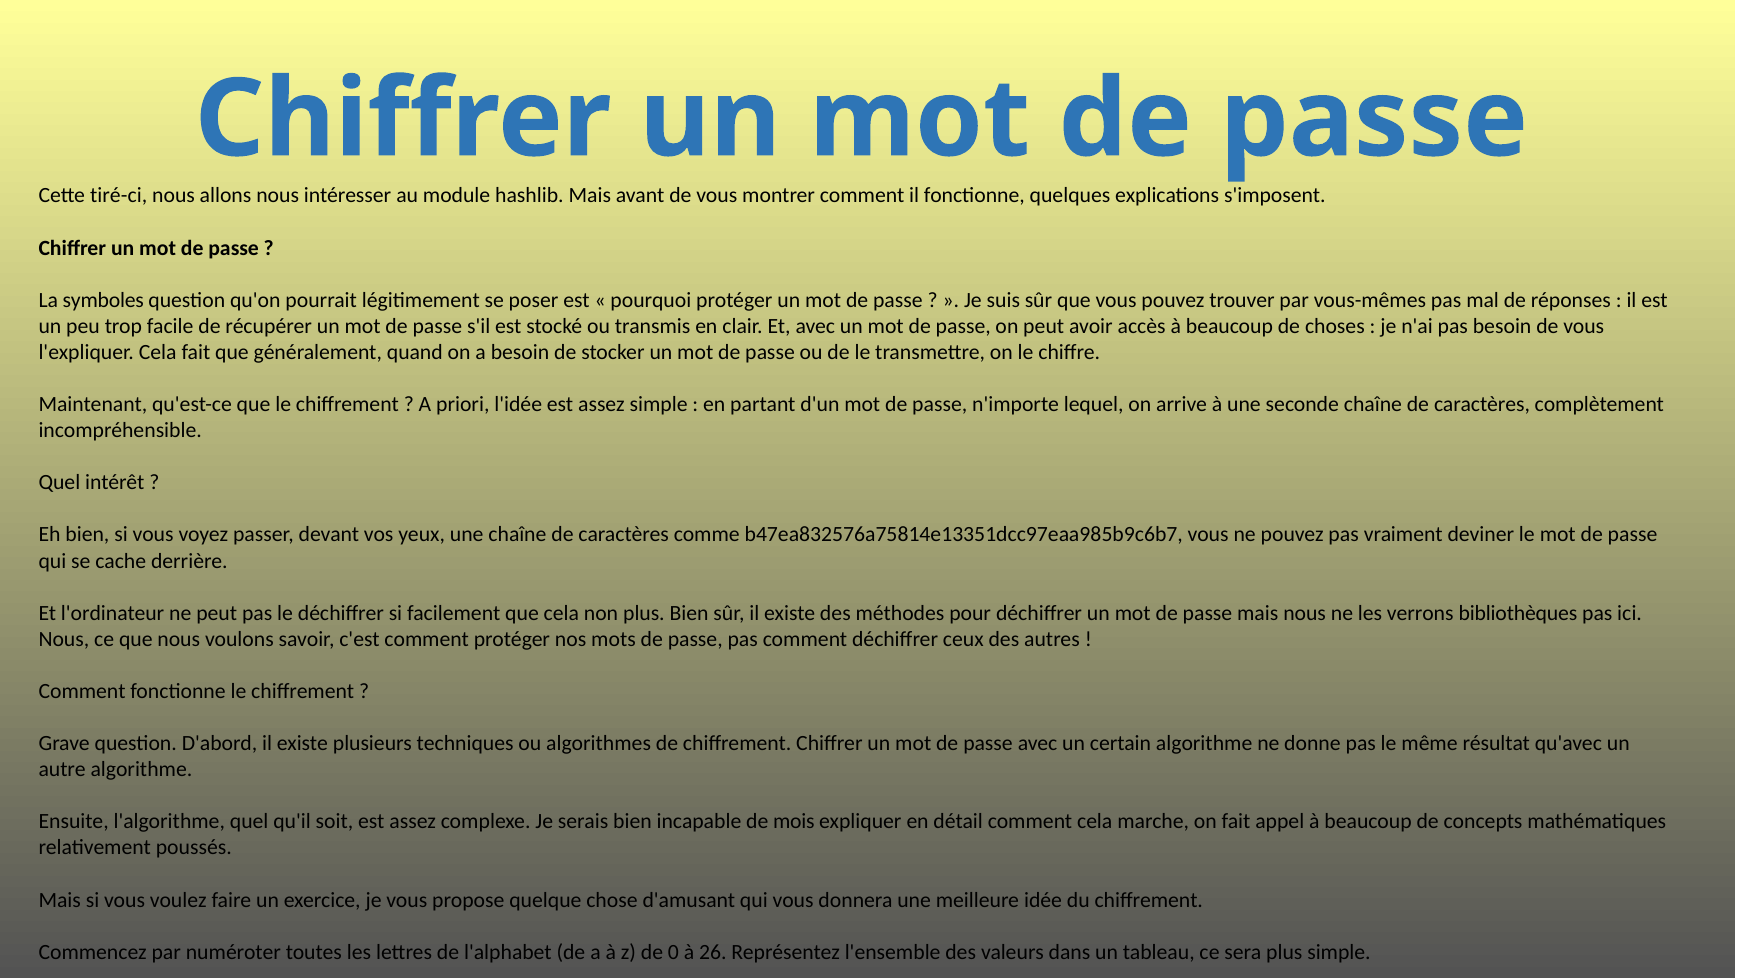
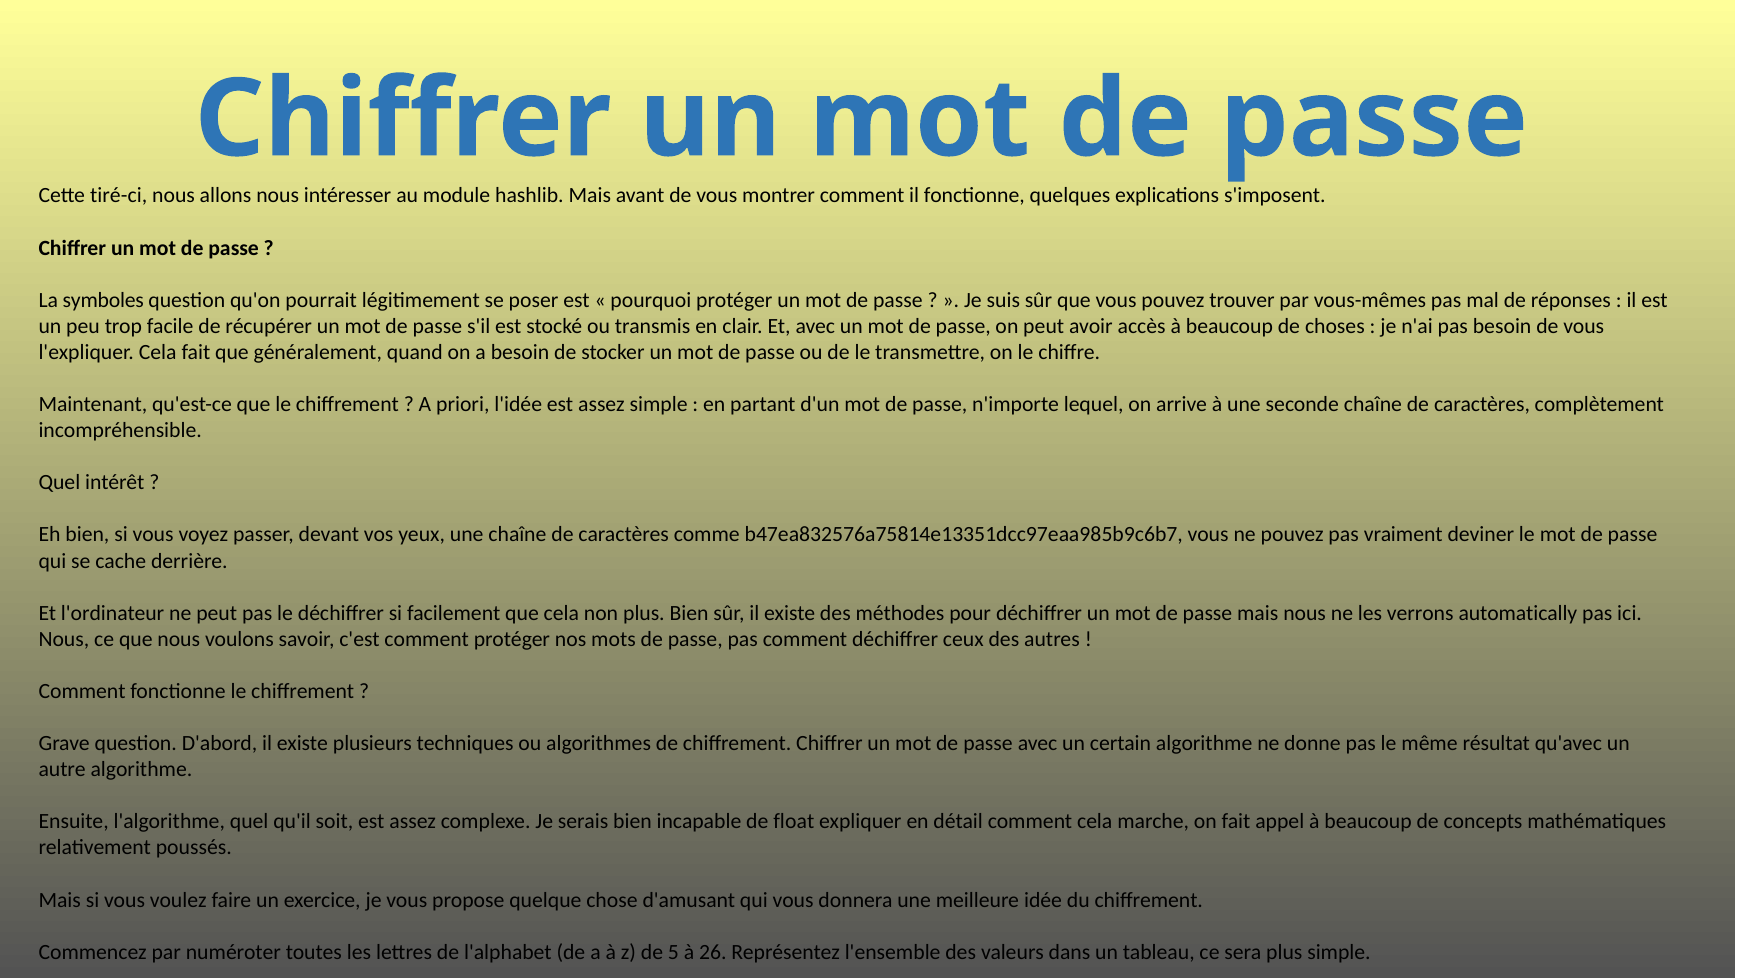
bibliothèques: bibliothèques -> automatically (1518, 613)
mois: mois -> float (794, 822)
0: 0 -> 5 (673, 952)
